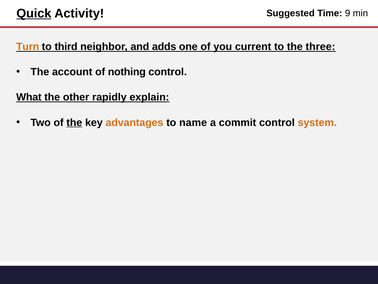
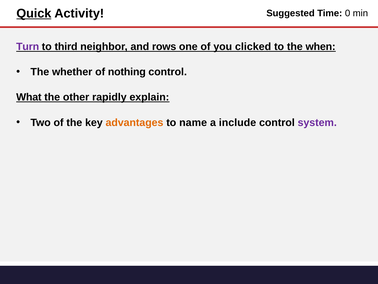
9: 9 -> 0 (348, 13)
Turn colour: orange -> purple (28, 47)
adds: adds -> rows (164, 47)
current: current -> clicked (253, 47)
three: three -> when (321, 47)
account: account -> whether (72, 72)
the underline: present -> none (74, 122)
commit: commit -> include (238, 122)
system colour: orange -> purple (317, 122)
